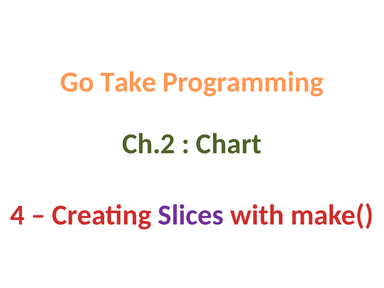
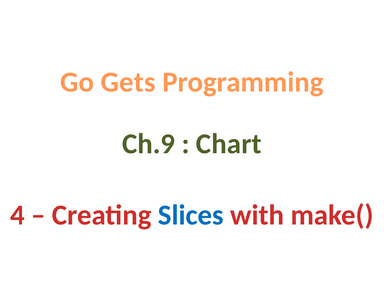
Take: Take -> Gets (128, 82)
Ch.2: Ch.2 -> Ch.9 (149, 144)
Slices colour: purple -> blue (191, 215)
